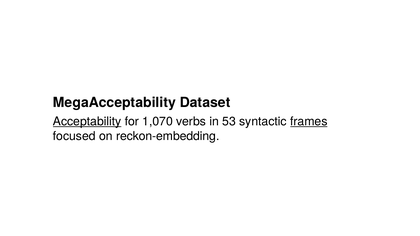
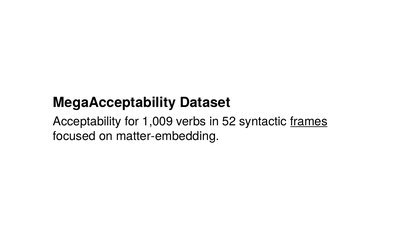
Acceptability underline: present -> none (87, 122)
1,070: 1,070 -> 1,009 (158, 122)
53: 53 -> 52 (229, 122)
reckon-embedding: reckon-embedding -> matter-embedding (168, 136)
